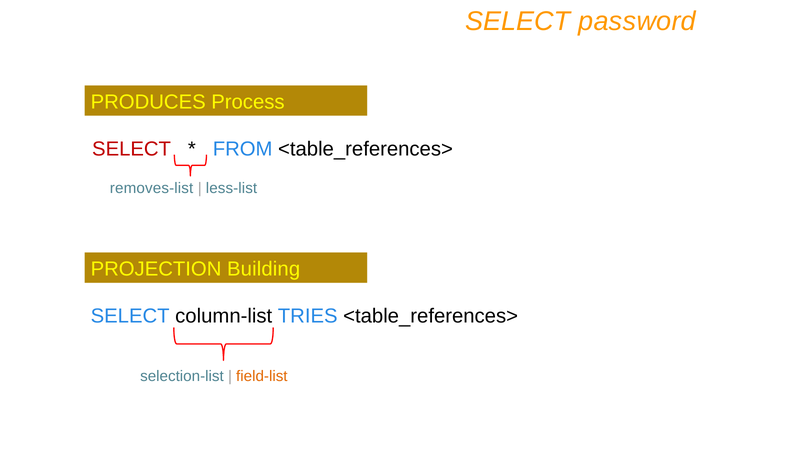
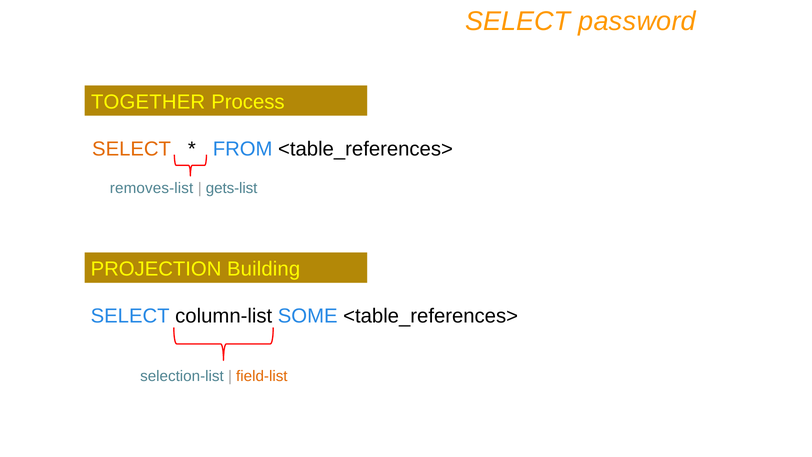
PRODUCES: PRODUCES -> TOGETHER (148, 102)
SELECT colour: red -> orange (132, 149)
less-list: less-list -> gets-list (232, 188)
TRIES: TRIES -> SOME (308, 316)
